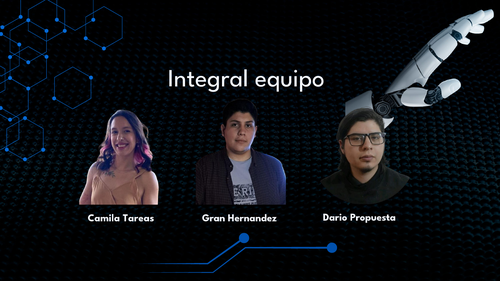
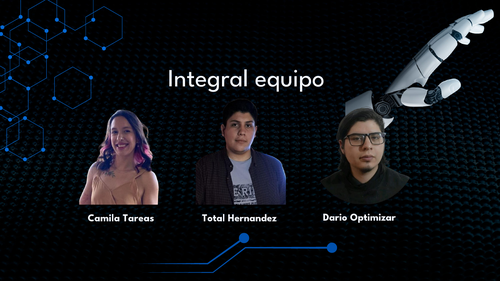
Gran: Gran -> Total (214, 218)
Propuesta: Propuesta -> Optimizar (373, 217)
